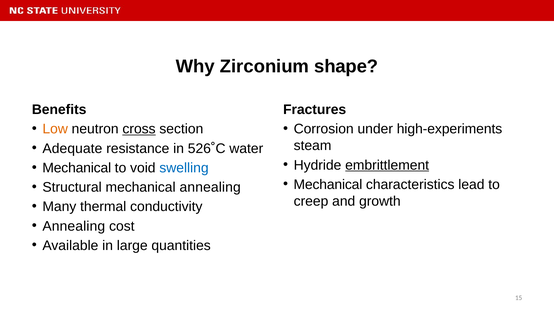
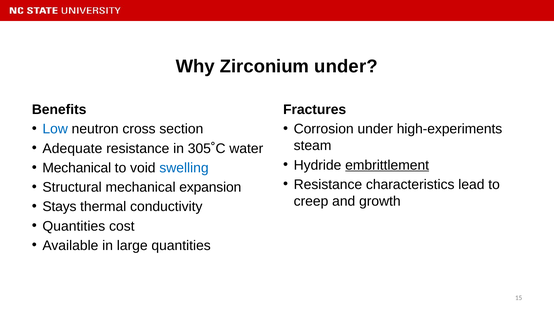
Zirconium shape: shape -> under (346, 66)
Low colour: orange -> blue (55, 129)
cross underline: present -> none (139, 129)
526˚C: 526˚C -> 305˚C (207, 148)
Mechanical: Mechanical -> Resistance (328, 184)
mechanical annealing: annealing -> expansion (210, 187)
Many: Many -> Stays (59, 206)
Annealing: Annealing -> Quantities (74, 226)
